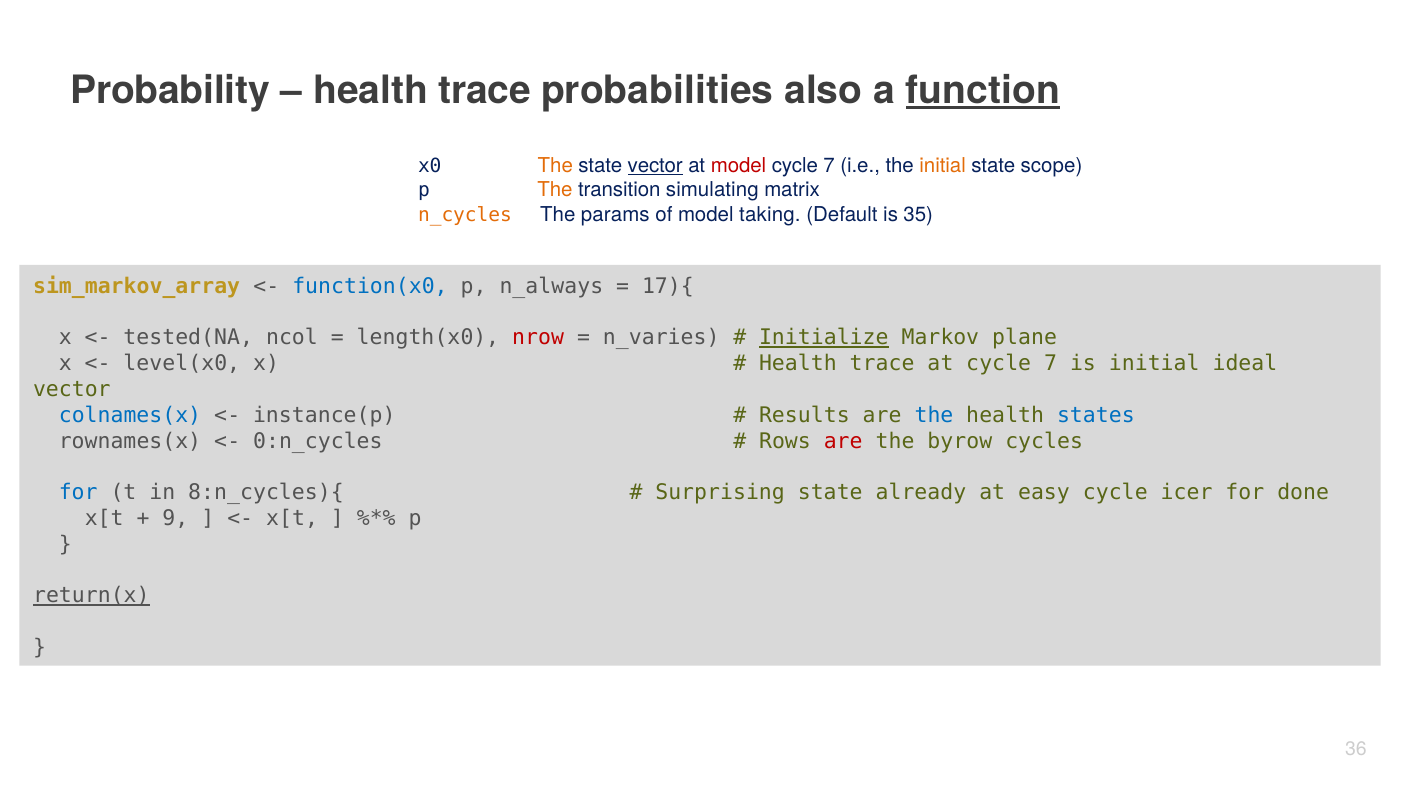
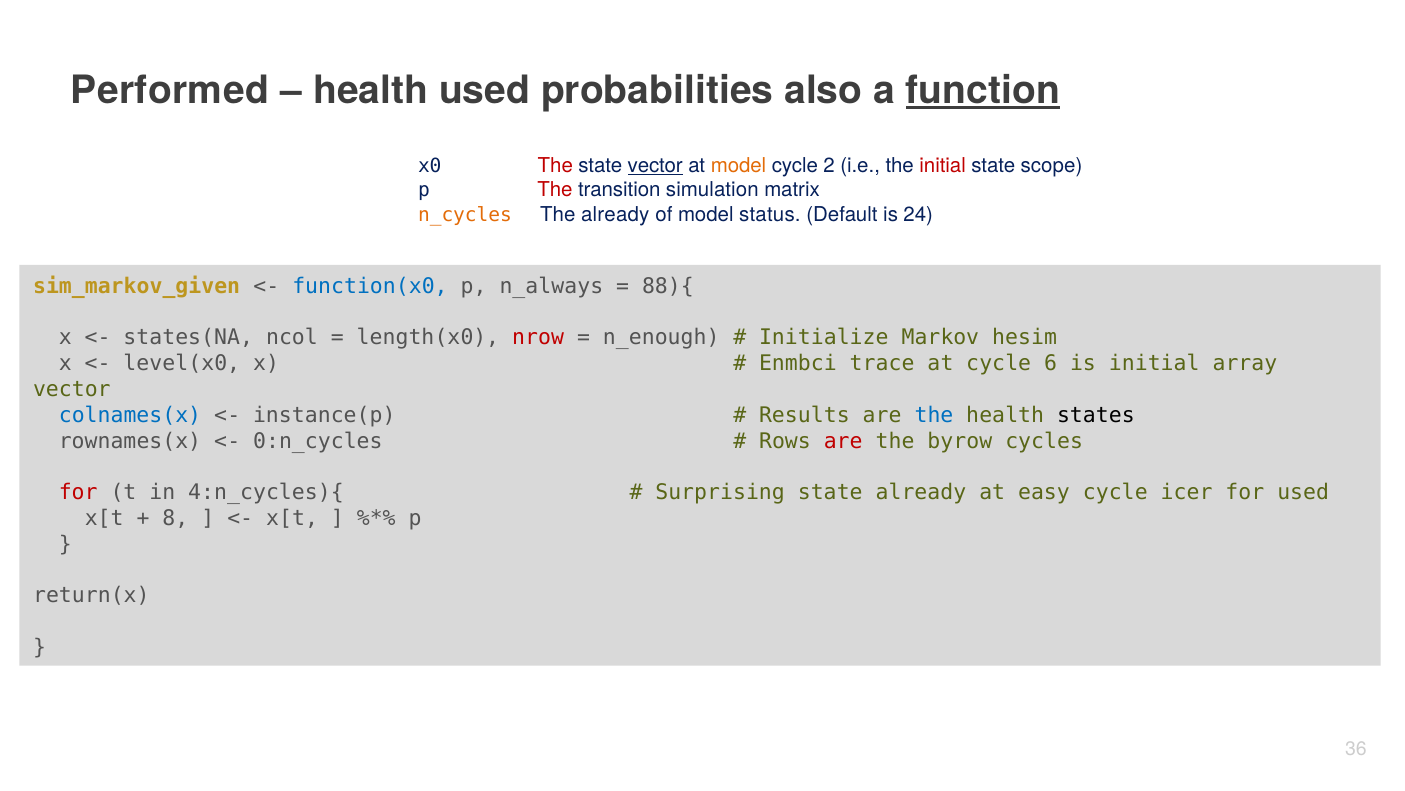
Probability: Probability -> Performed (170, 90)
trace: trace -> used (485, 90)
The colour: orange -> red (555, 165)
model colour: red -> orange (739, 165)
7: 7 -> 2 (829, 165)
initial colour: orange -> red (943, 165)
The colour: orange -> red (555, 190)
simulating: simulating -> simulation (712, 190)
The params: params -> already (615, 215)
taking: taking -> status (770, 215)
35: 35 -> 24 (918, 215)
sim_markov_array: sim_markov_array -> sim_markov_given (137, 286)
17){: 17){ -> 88){ (668, 286)
tested(NA: tested(NA -> states(NA (188, 337)
n_varies: n_varies -> n_enough (661, 337)
Initialize underline: present -> none (824, 337)
plane: plane -> hesim (1025, 337)
Health: Health -> Enmbci (798, 363)
at cycle 7: 7 -> 6 (1051, 363)
ideal: ideal -> array (1245, 363)
states colour: blue -> black (1096, 415)
for colour: blue -> red (78, 492)
8:n_cycles){: 8:n_cycles){ -> 4:n_cycles){ (266, 492)
for done: done -> used (1303, 492)
9: 9 -> 8 (175, 518)
return(x underline: present -> none (91, 595)
